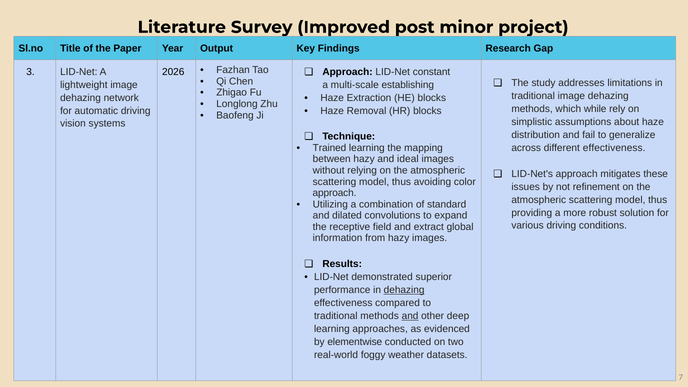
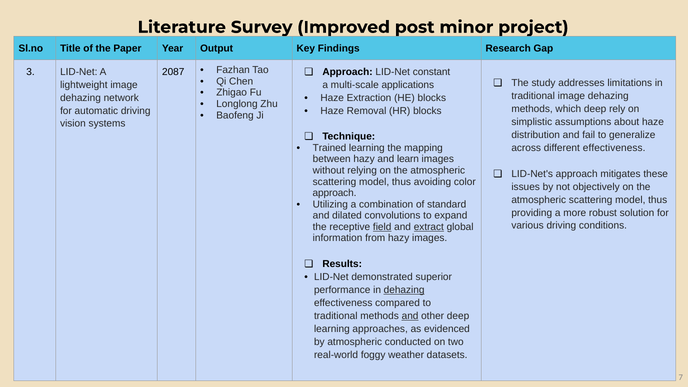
2026: 2026 -> 2087 (173, 72)
establishing: establishing -> applications (408, 85)
which while: while -> deep (595, 109)
ideal: ideal -> learn (408, 159)
refinement: refinement -> objectively (596, 187)
field underline: none -> present (382, 227)
extract underline: none -> present (429, 227)
by elementwise: elementwise -> atmospheric (355, 342)
